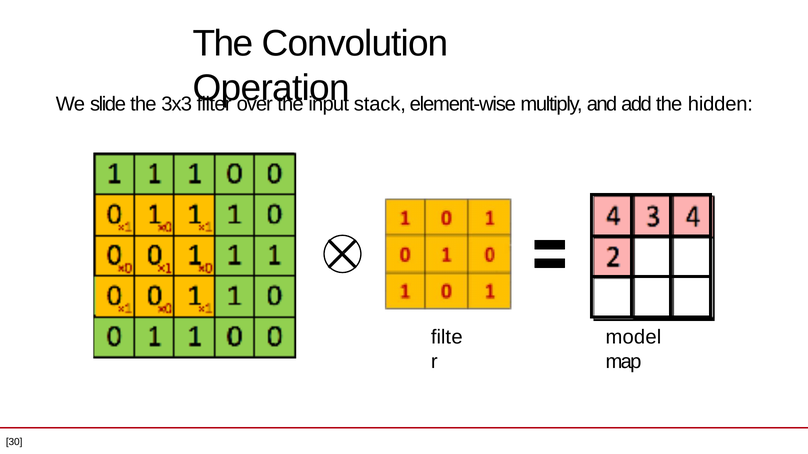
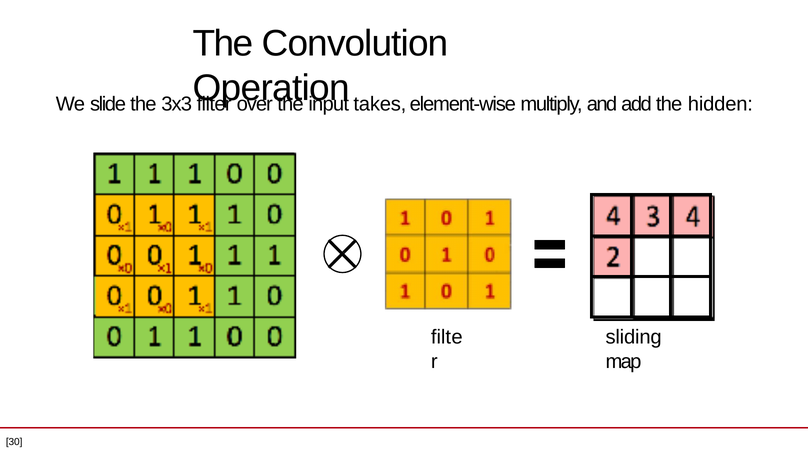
stack: stack -> takes (380, 104)
model: model -> sliding (634, 338)
